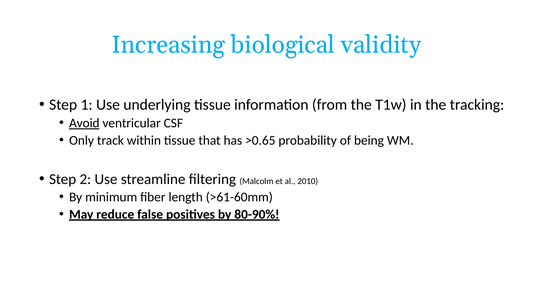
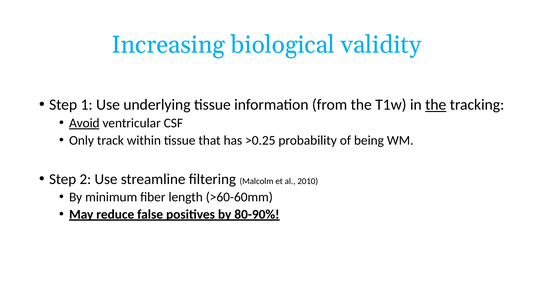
the underline: none -> present (436, 105)
>0.65: >0.65 -> >0.25 (260, 140)
>61-60mm: >61-60mm -> >60-60mm (239, 197)
